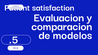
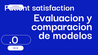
.5: .5 -> .0 (14, 40)
